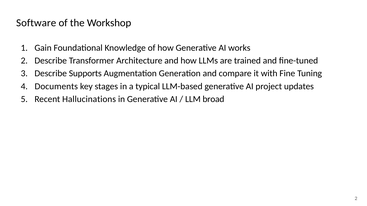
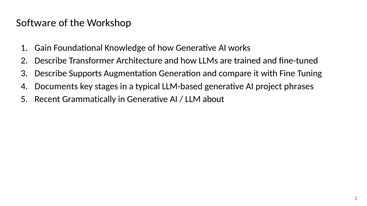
updates: updates -> phrases (299, 86)
Hallucinations: Hallucinations -> Grammatically (89, 99)
broad: broad -> about (213, 99)
